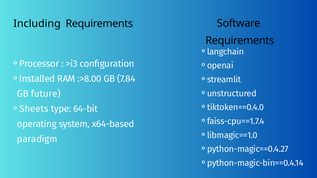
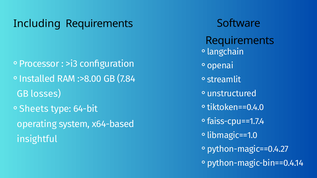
future: future -> losses (46, 94)
paradigm: paradigm -> insightful (37, 139)
